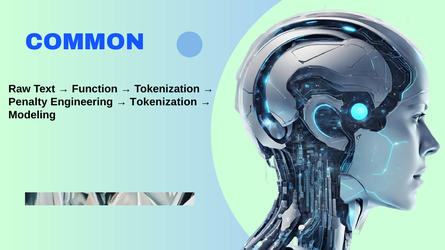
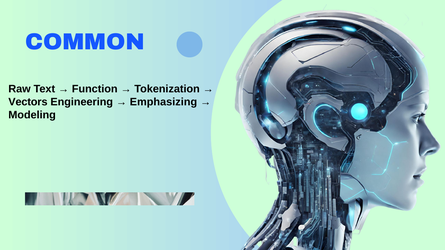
Penalty: Penalty -> Vectors (28, 102)
Tokenization: Tokenization -> Emphasizing (163, 102)
